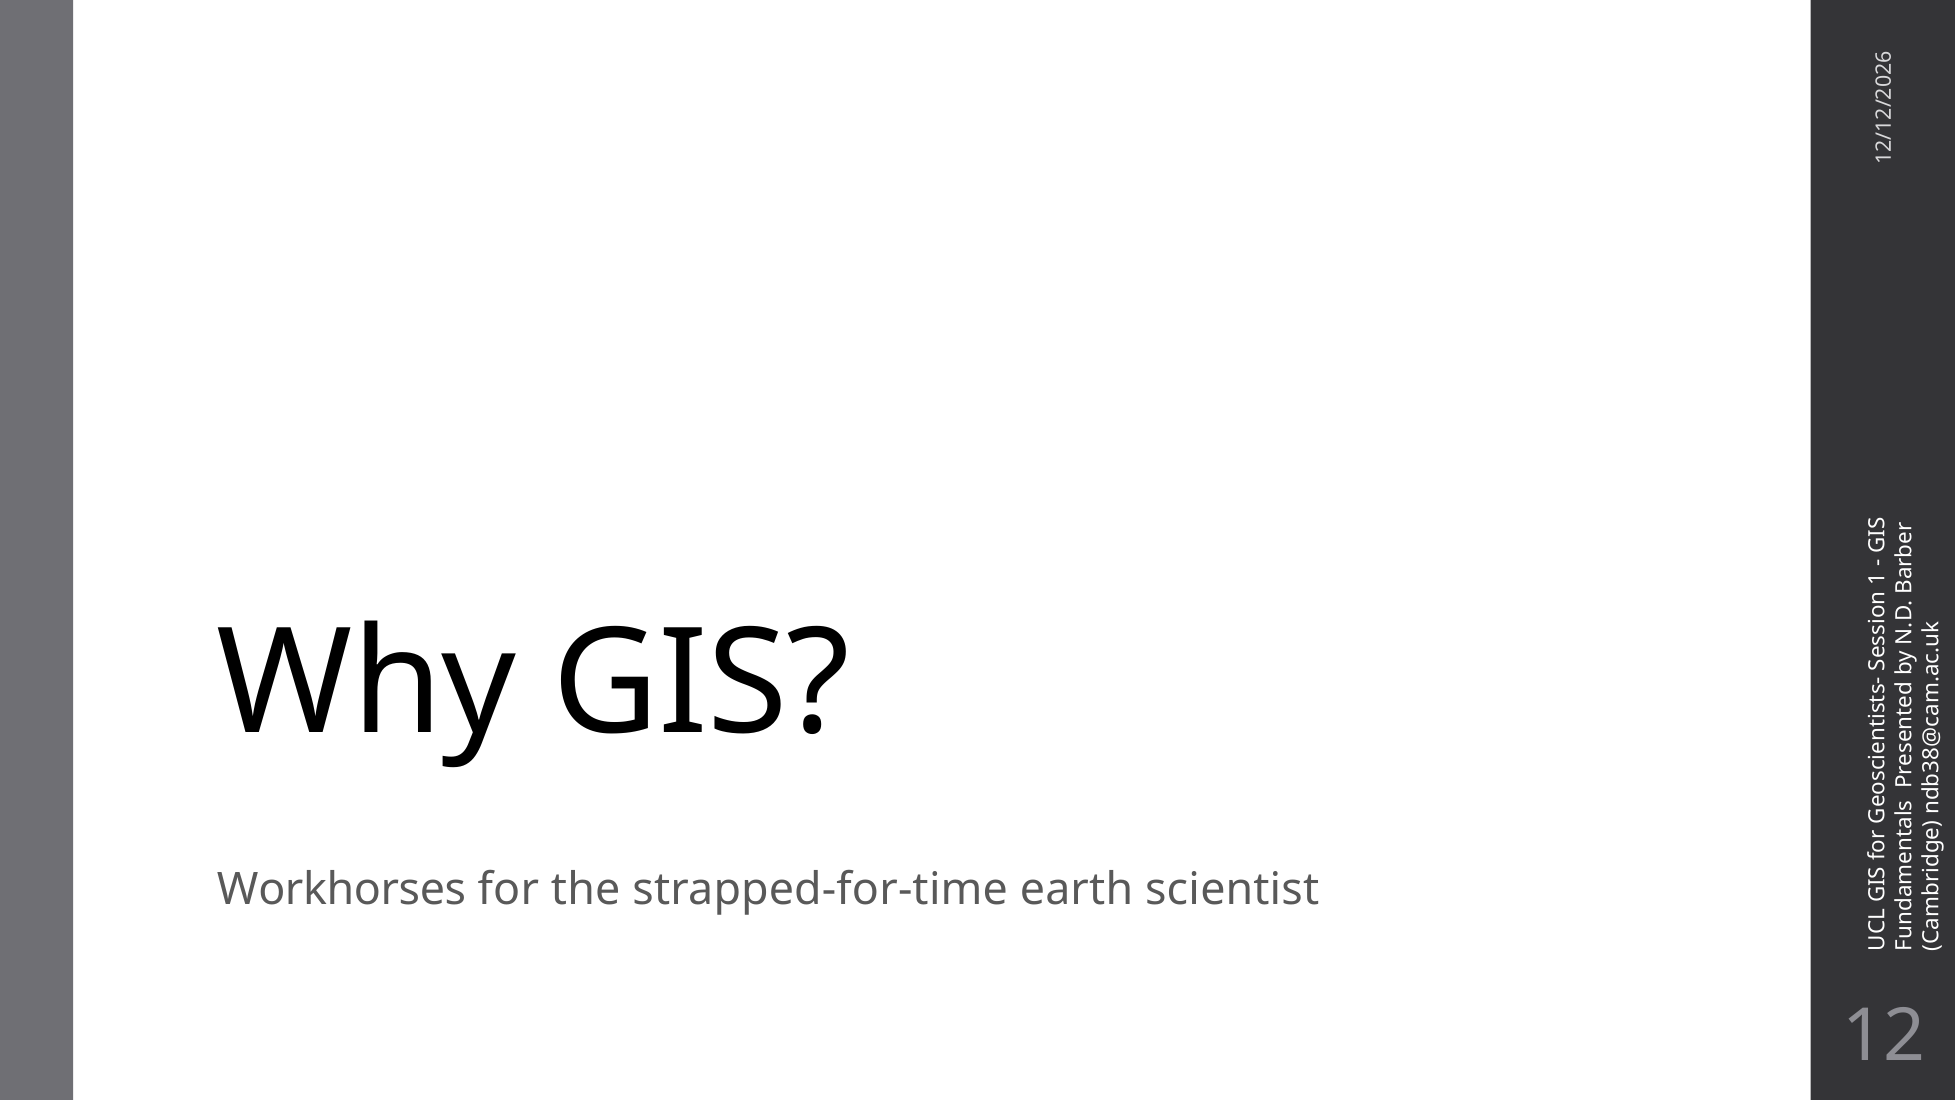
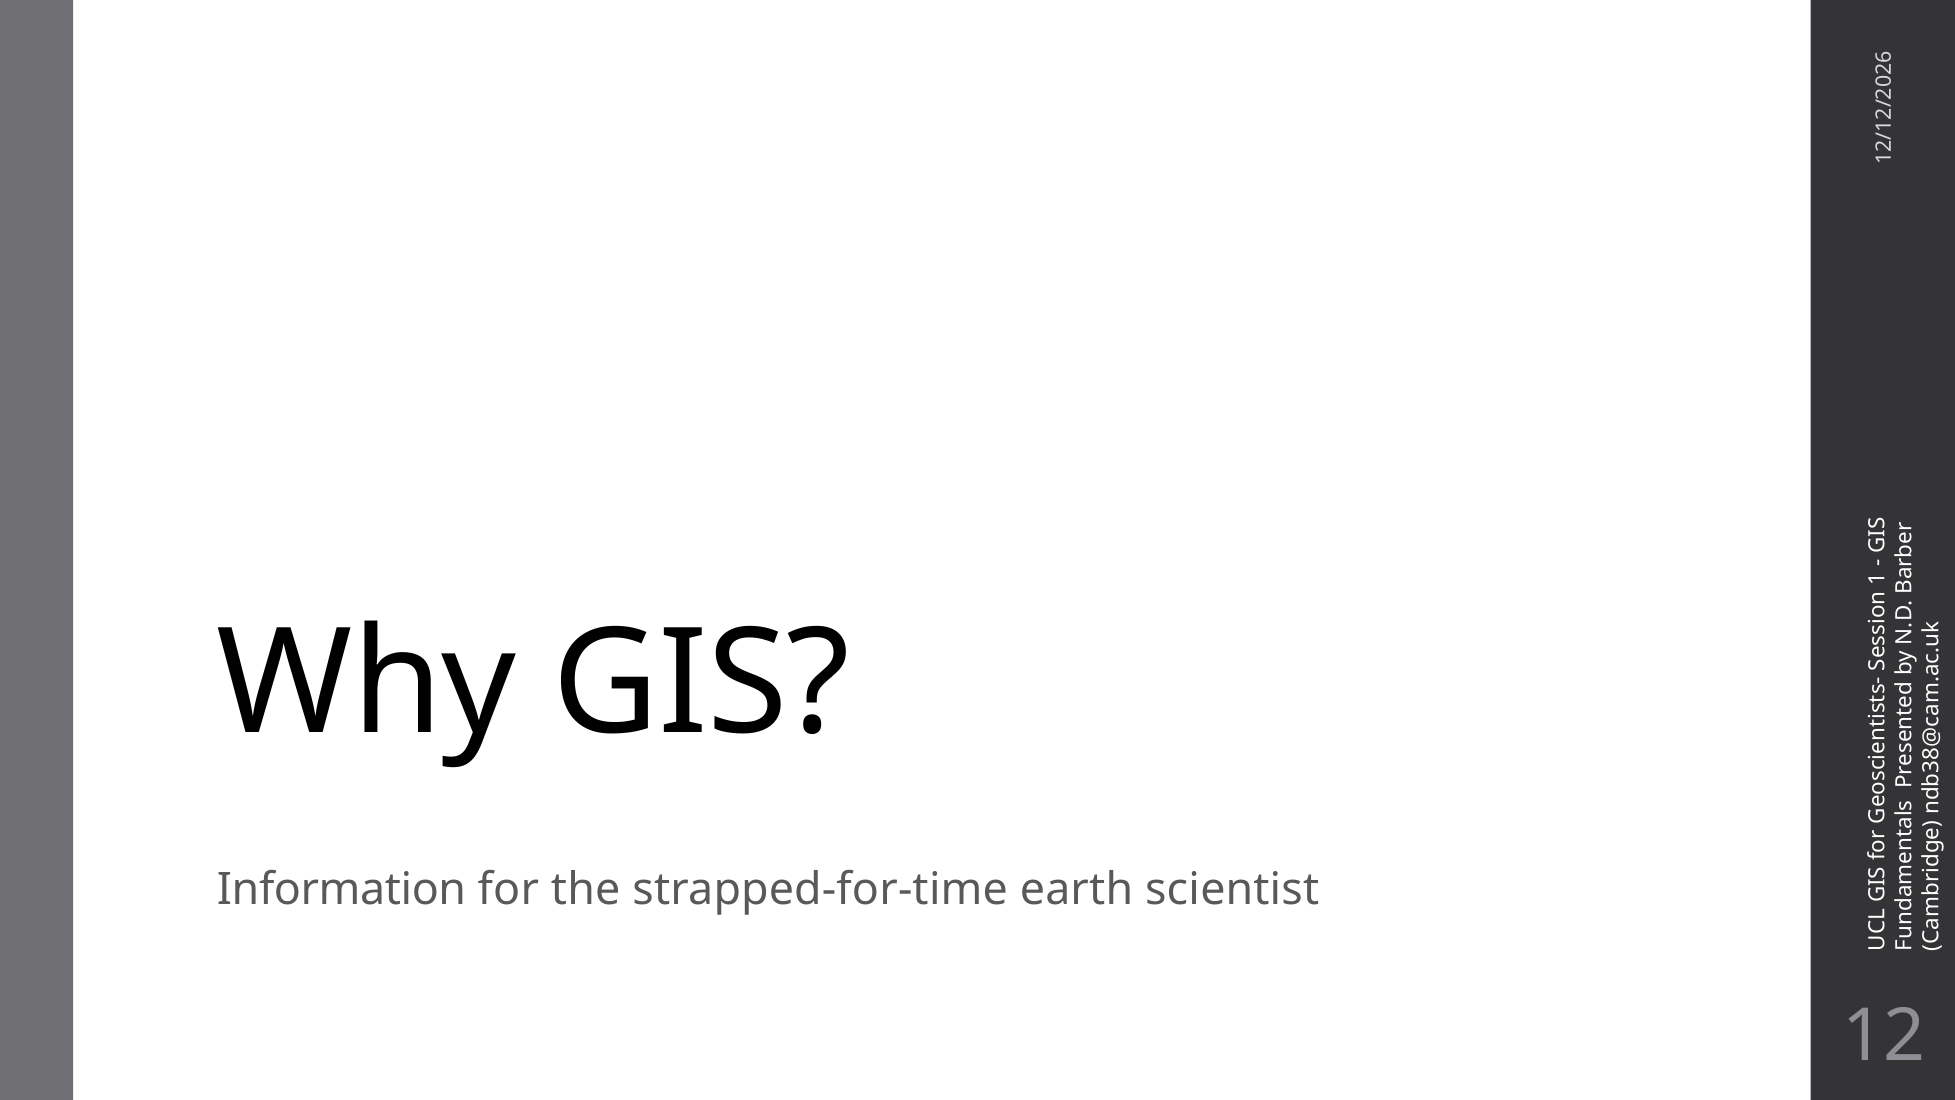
Workhorses: Workhorses -> Information (342, 890)
